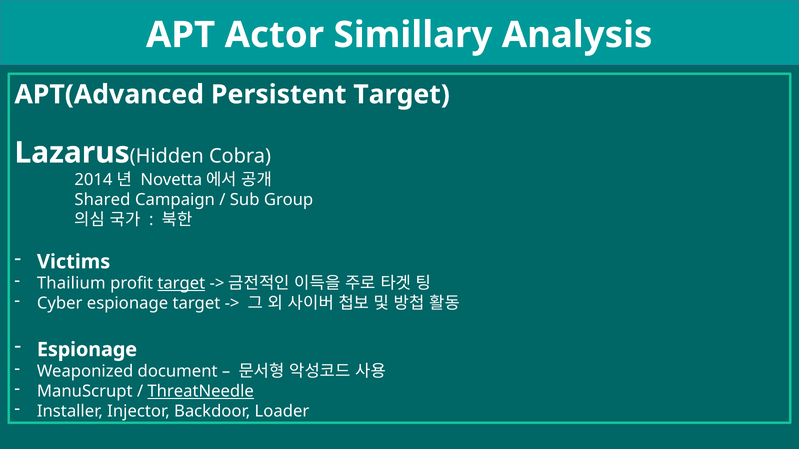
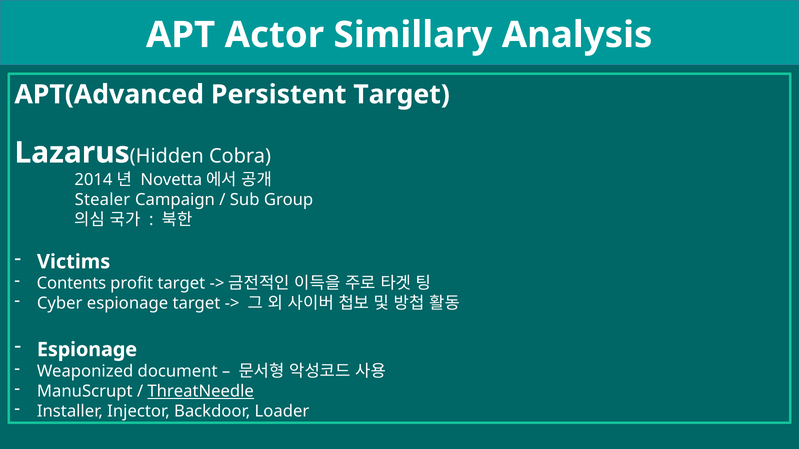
Shared: Shared -> Stealer (102, 200)
Thailium: Thailium -> Contents (71, 284)
target underline: present -> none (181, 284)
